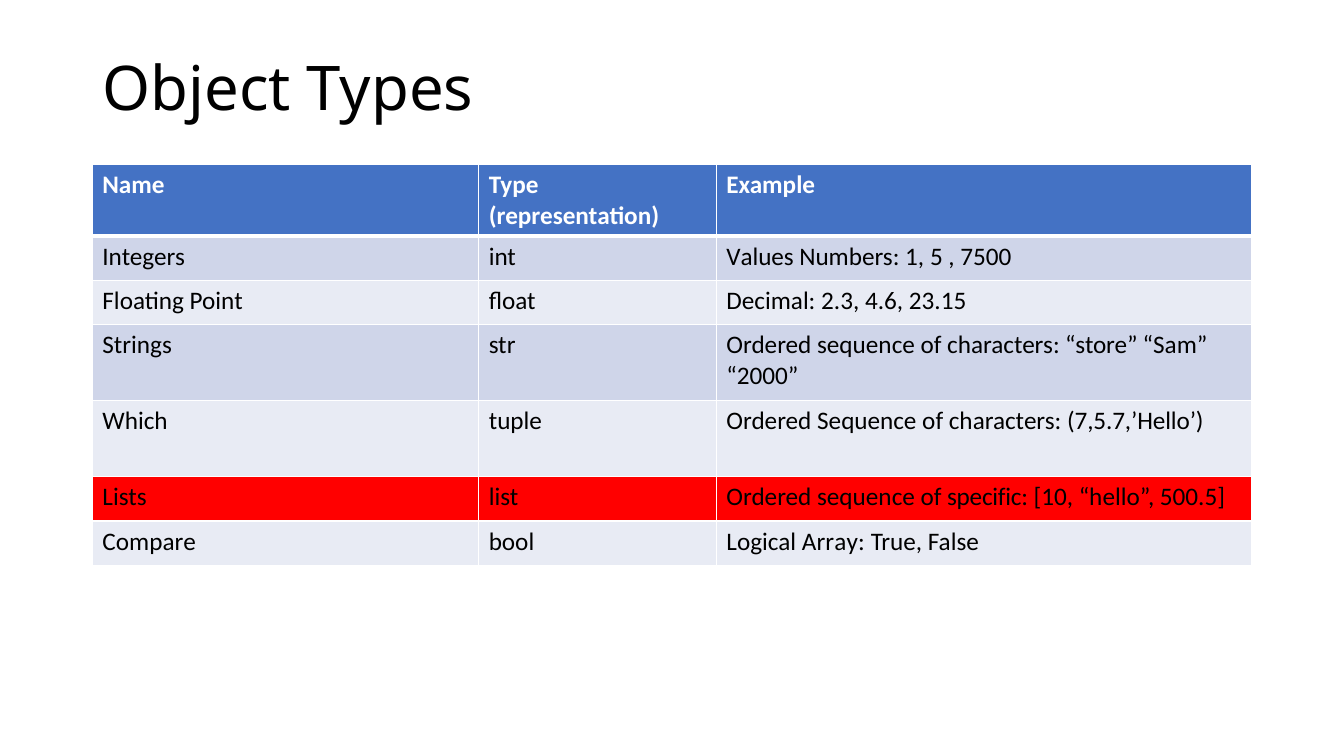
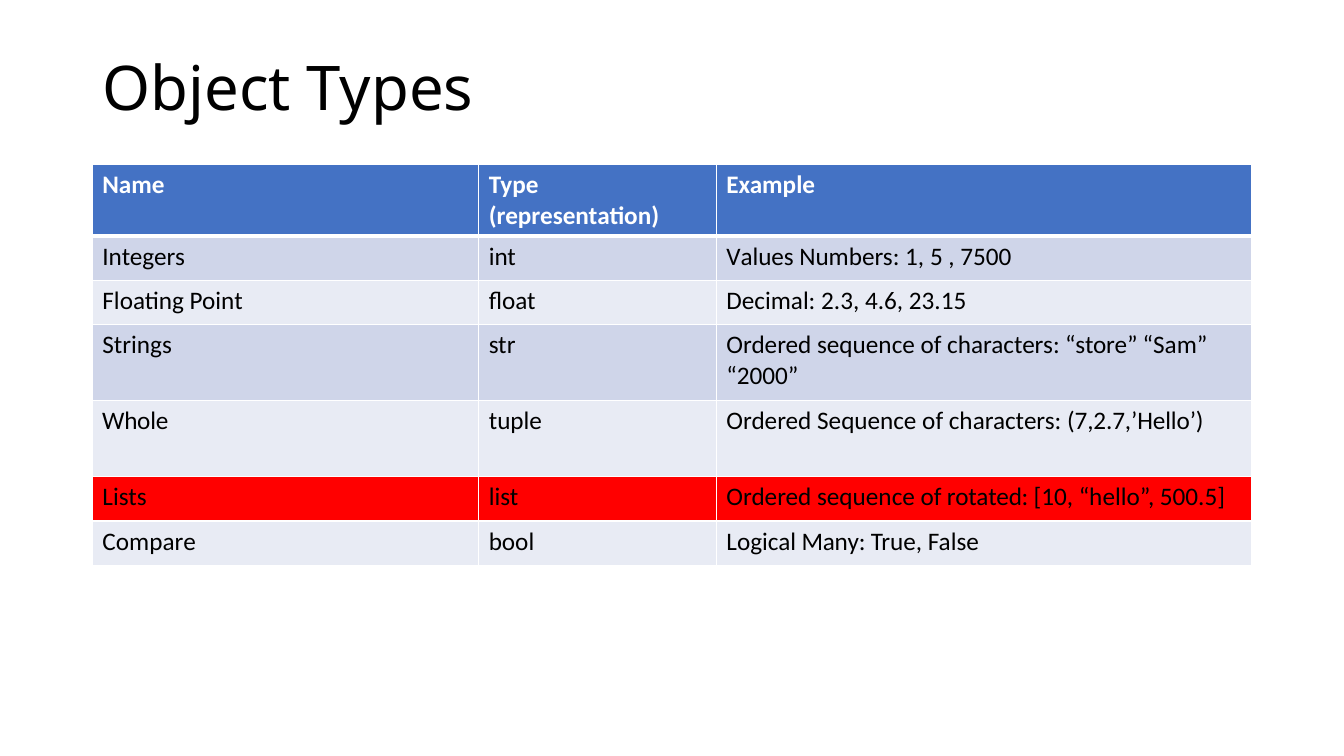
Which: Which -> Whole (135, 421)
7,5.7,’Hello: 7,5.7,’Hello -> 7,2.7,’Hello (1135, 421)
specific: specific -> rotated (988, 498)
Array: Array -> Many (834, 542)
